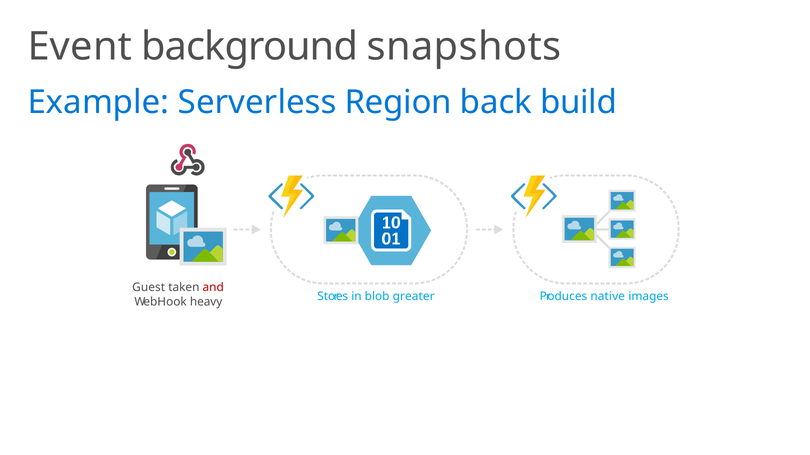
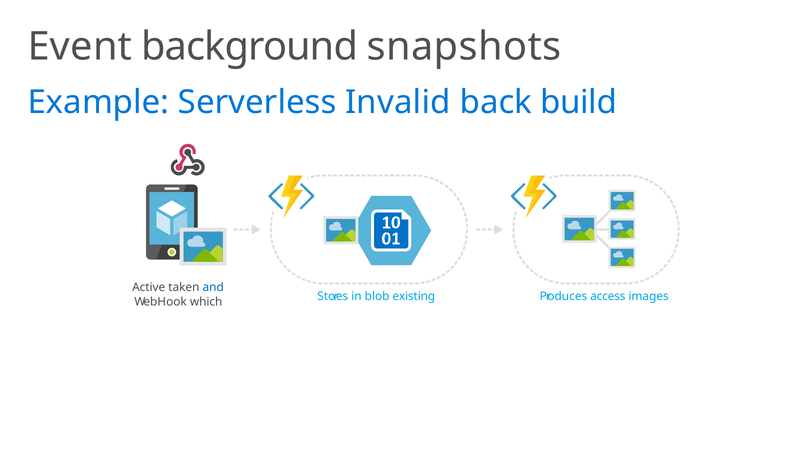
Region: Region -> Invalid (398, 103)
Guest: Guest -> Active (149, 288)
and colour: red -> blue (213, 288)
heavy: heavy -> which (206, 302)
greater: greater -> existing (414, 297)
native: native -> access (608, 297)
